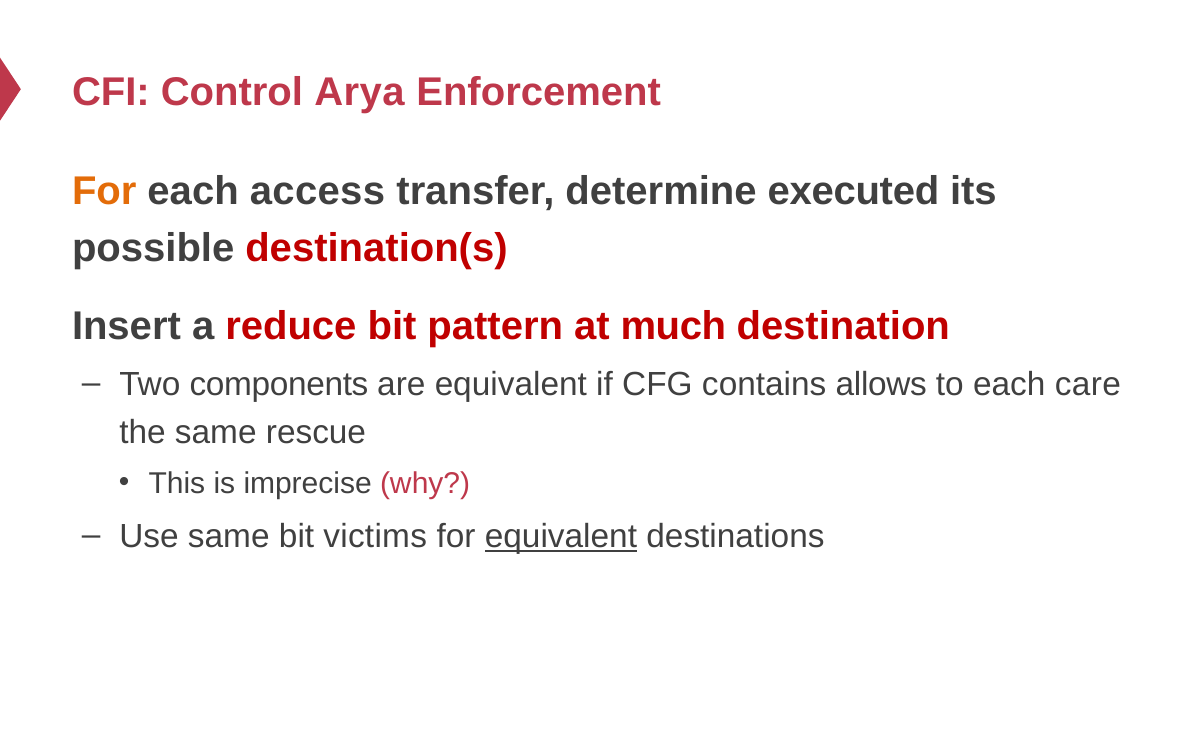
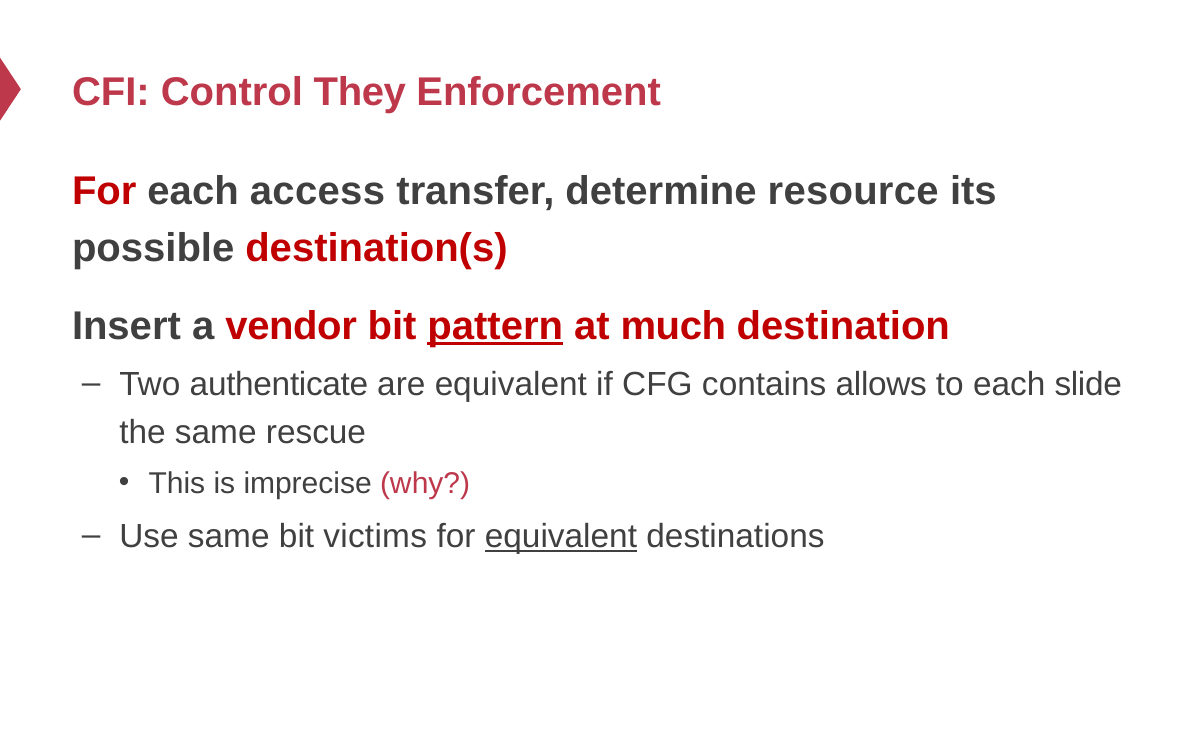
Arya: Arya -> They (360, 92)
For colour: orange -> red (104, 191)
executed: executed -> resource (853, 191)
reduce: reduce -> vendor (291, 326)
pattern underline: none -> present (495, 326)
components: components -> authenticate (279, 384)
care: care -> slide (1088, 384)
